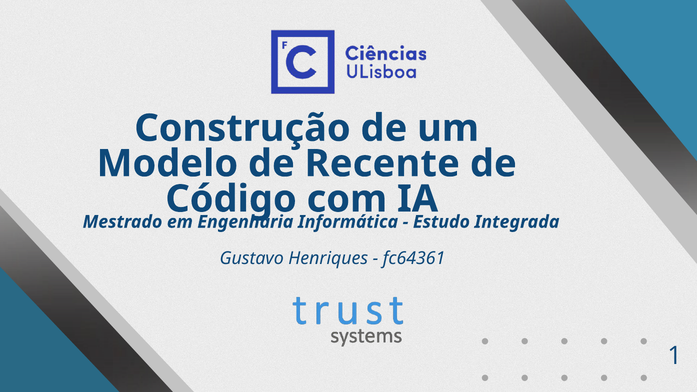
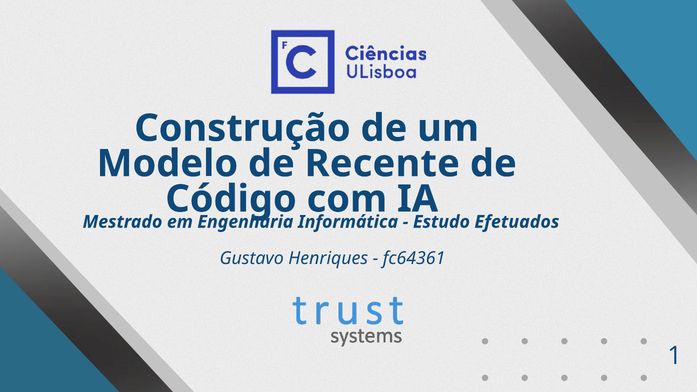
Integrada: Integrada -> Efetuados (517, 222)
